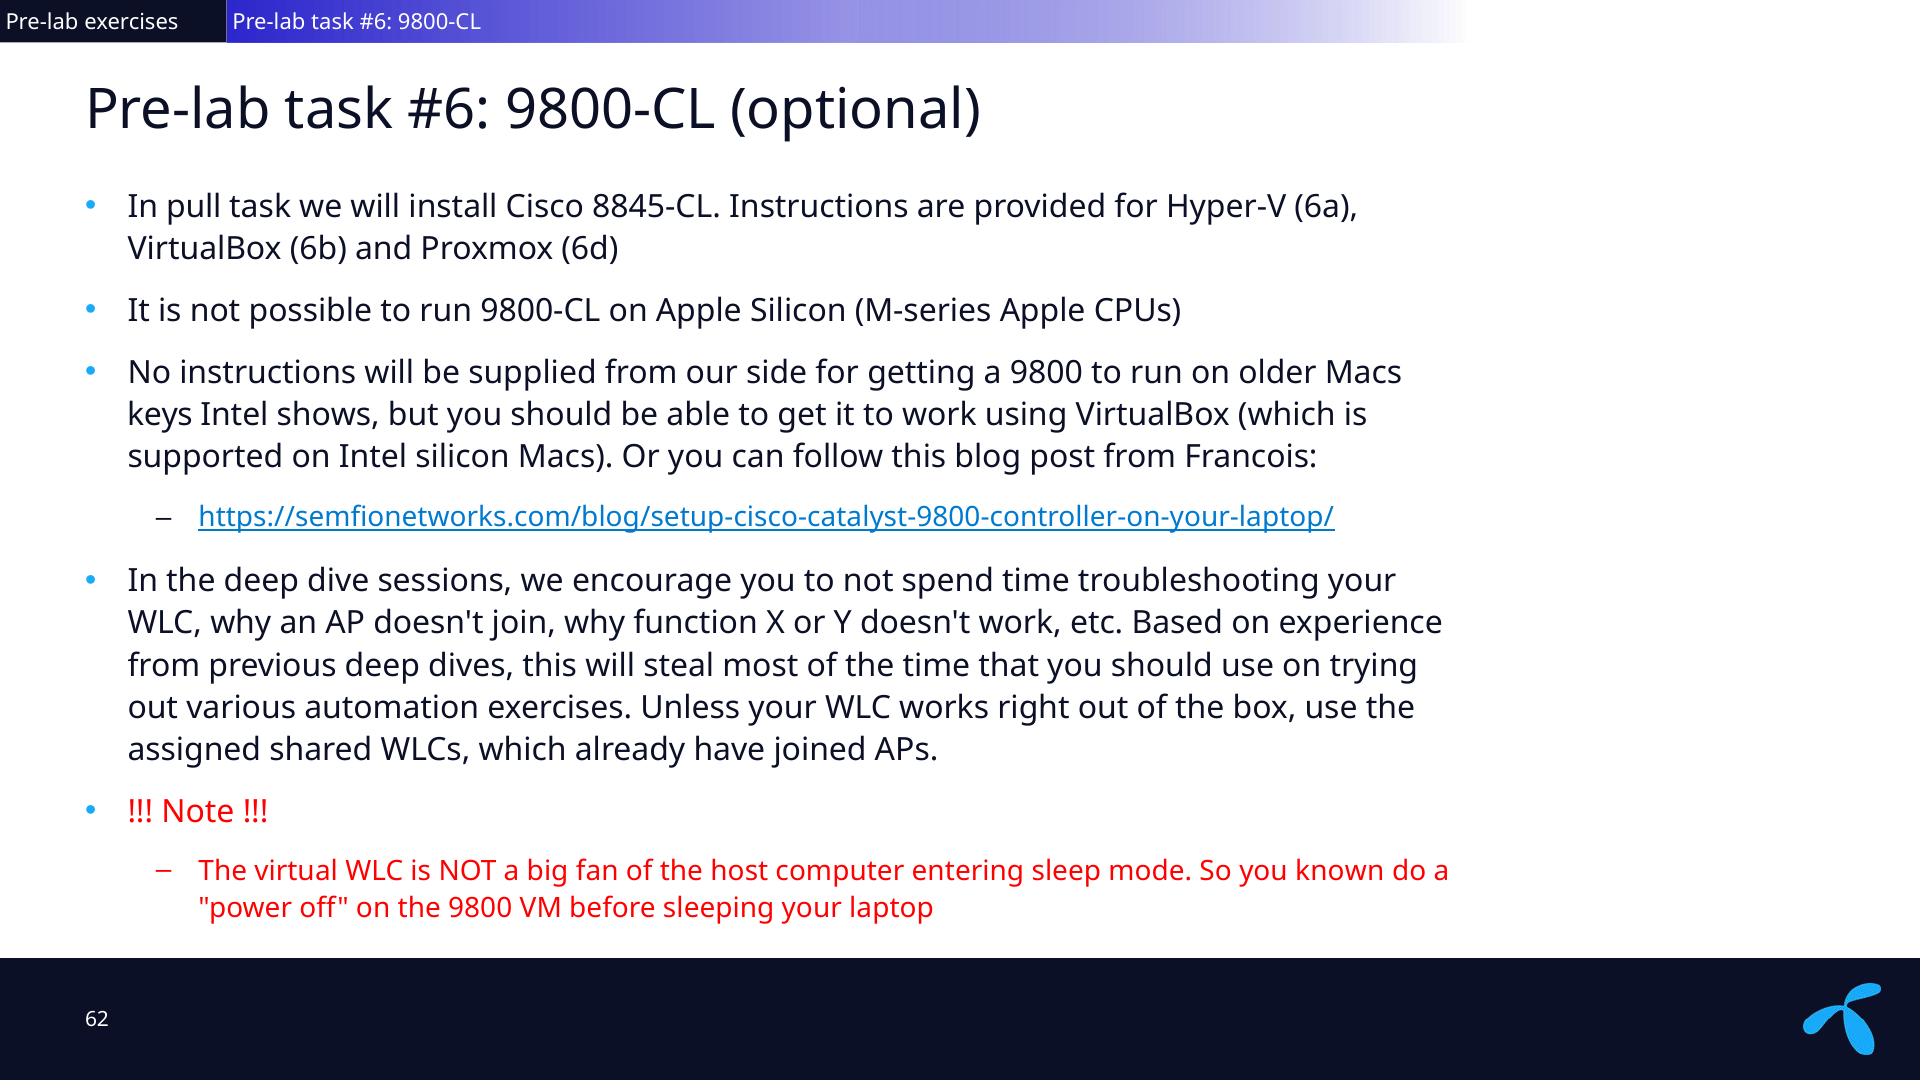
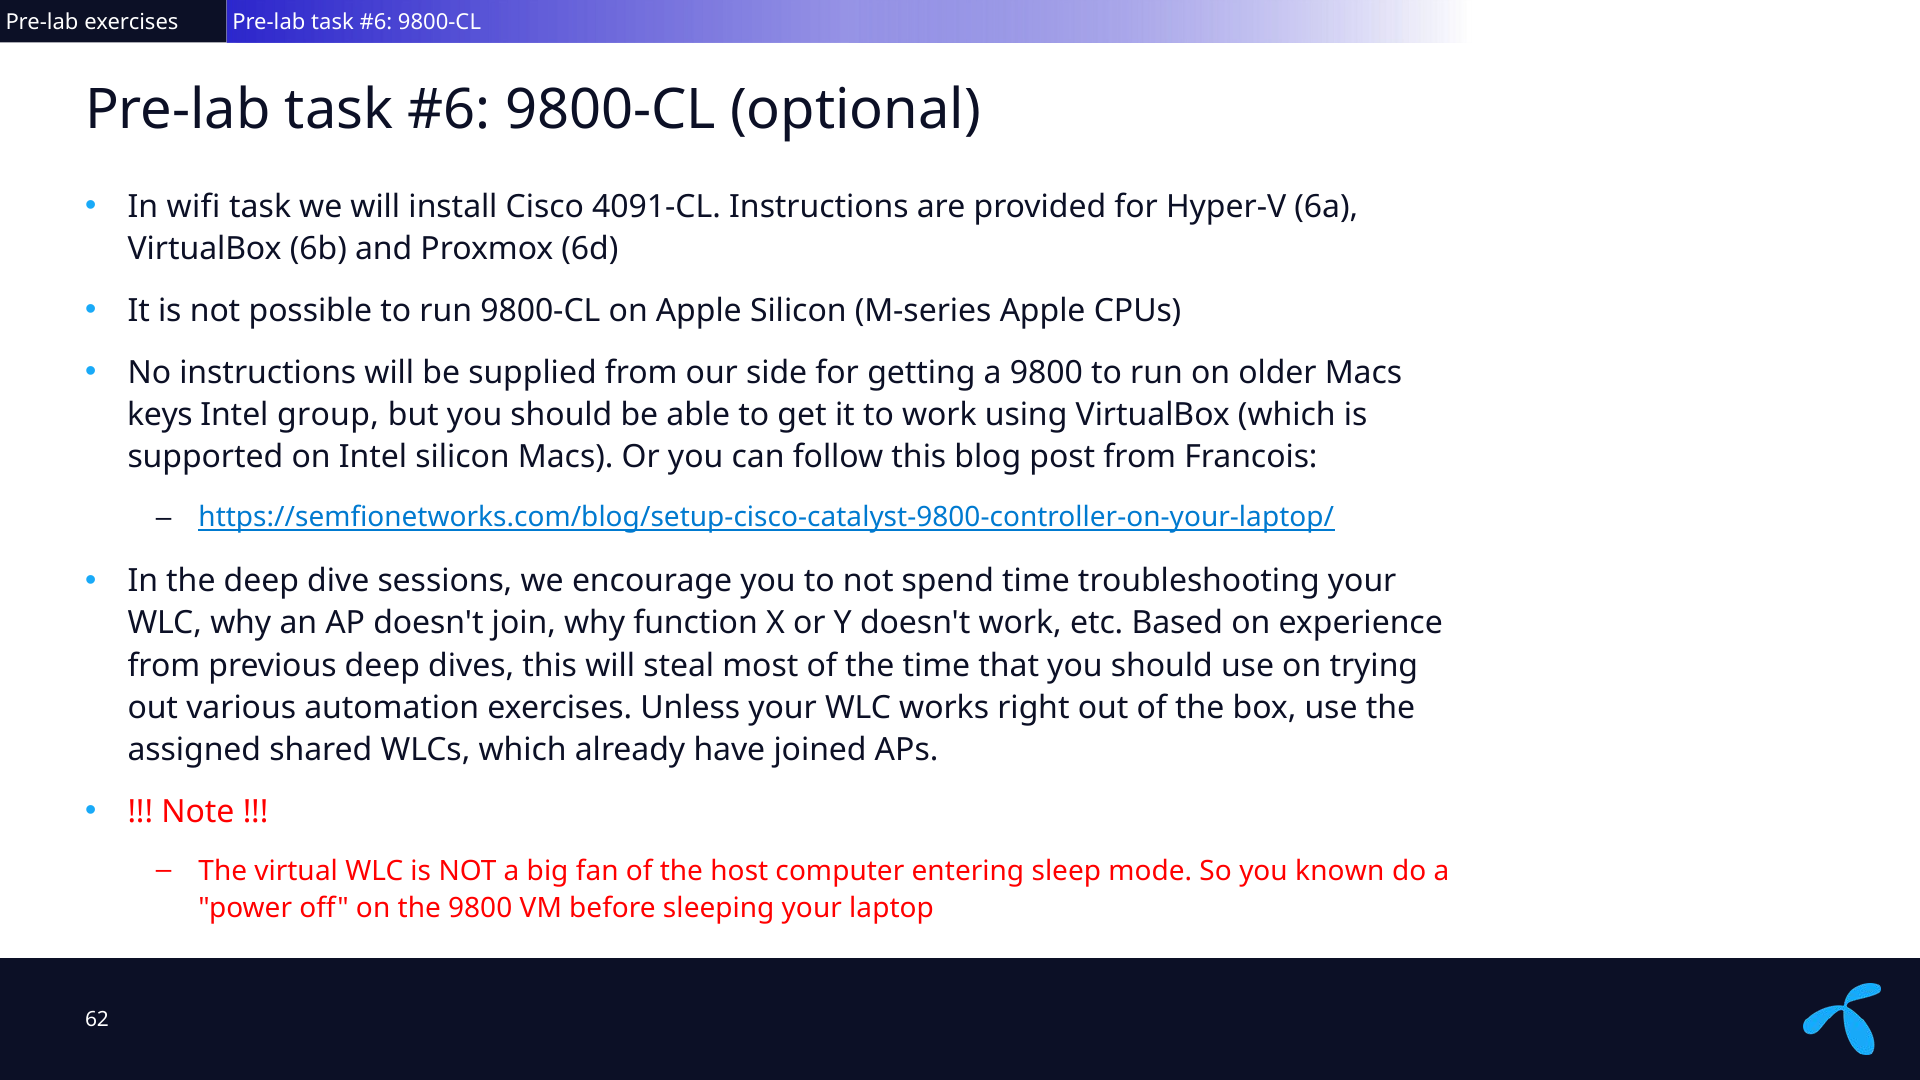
pull: pull -> wifi (193, 207)
8845-CL: 8845-CL -> 4091-CL (657, 207)
shows: shows -> group (328, 415)
